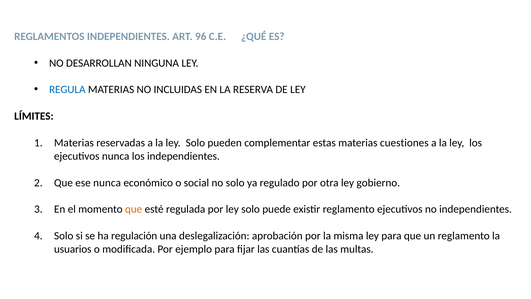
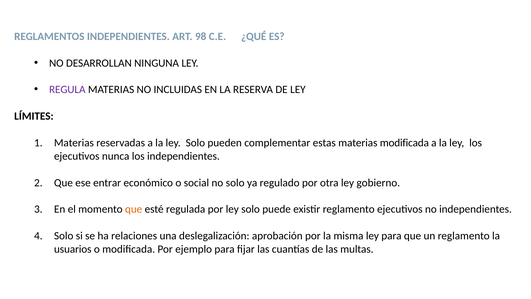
96: 96 -> 98 (201, 36)
REGULA colour: blue -> purple (67, 90)
materias cuestiones: cuestiones -> modificada (404, 143)
ese nunca: nunca -> entrar (107, 183)
regulación: regulación -> relaciones (134, 236)
